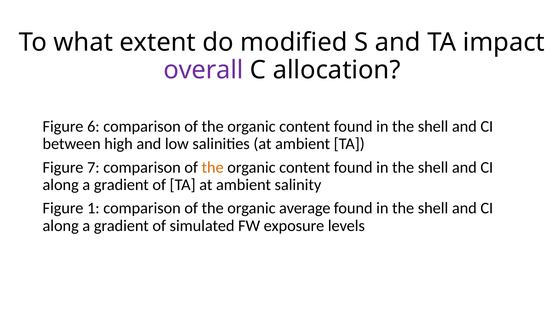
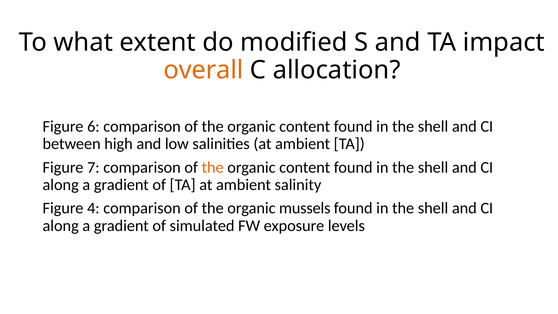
overall colour: purple -> orange (203, 70)
1: 1 -> 4 (93, 208)
average: average -> mussels (305, 208)
